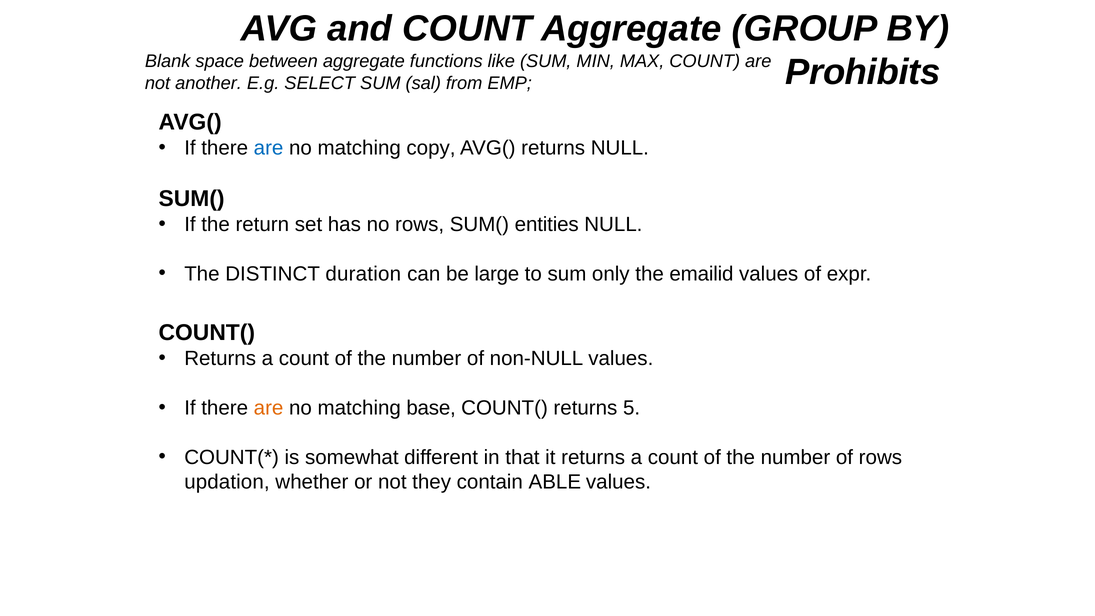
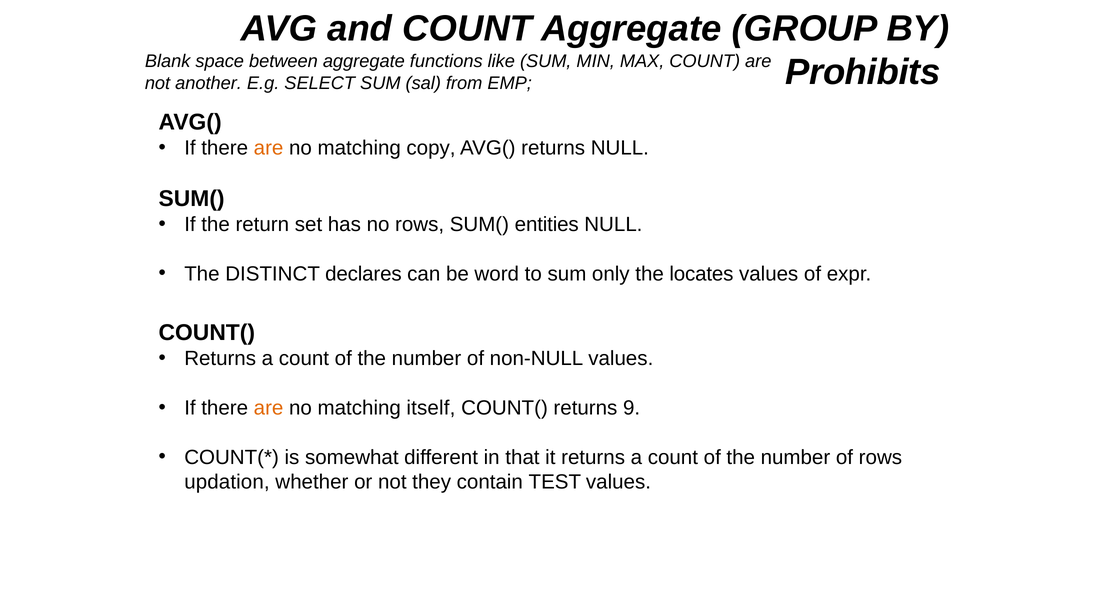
are colour: blue -> orange (269, 148)
duration: duration -> declares (363, 274)
large: large -> word (497, 274)
emailid: emailid -> locates (701, 274)
base: base -> itself (431, 408)
5: 5 -> 9 (632, 408)
ABLE: ABLE -> TEST (555, 482)
